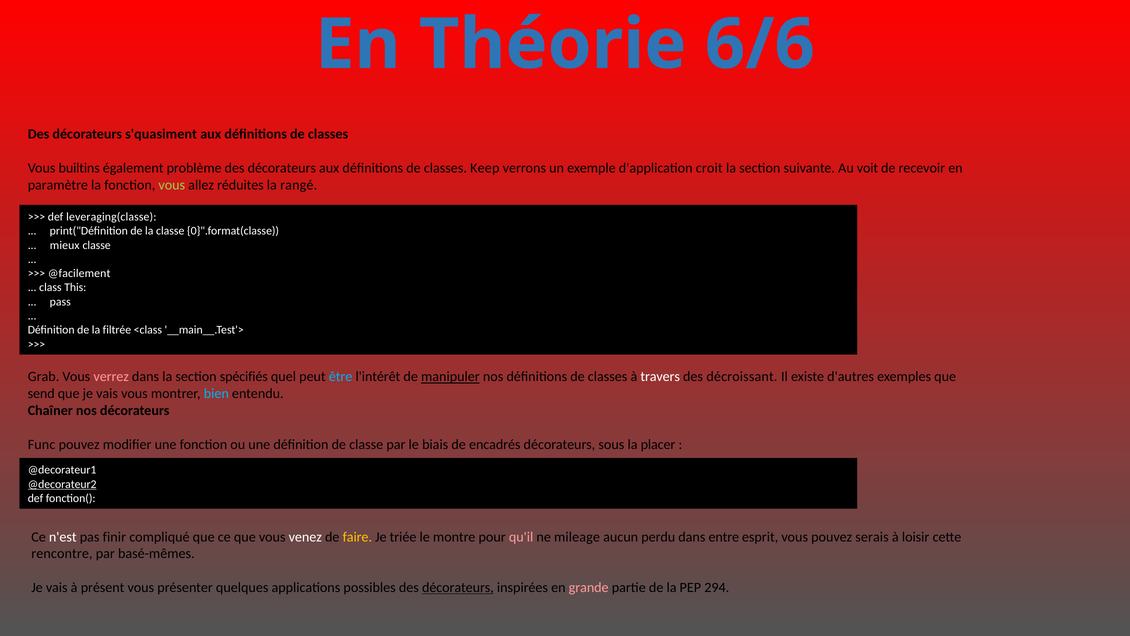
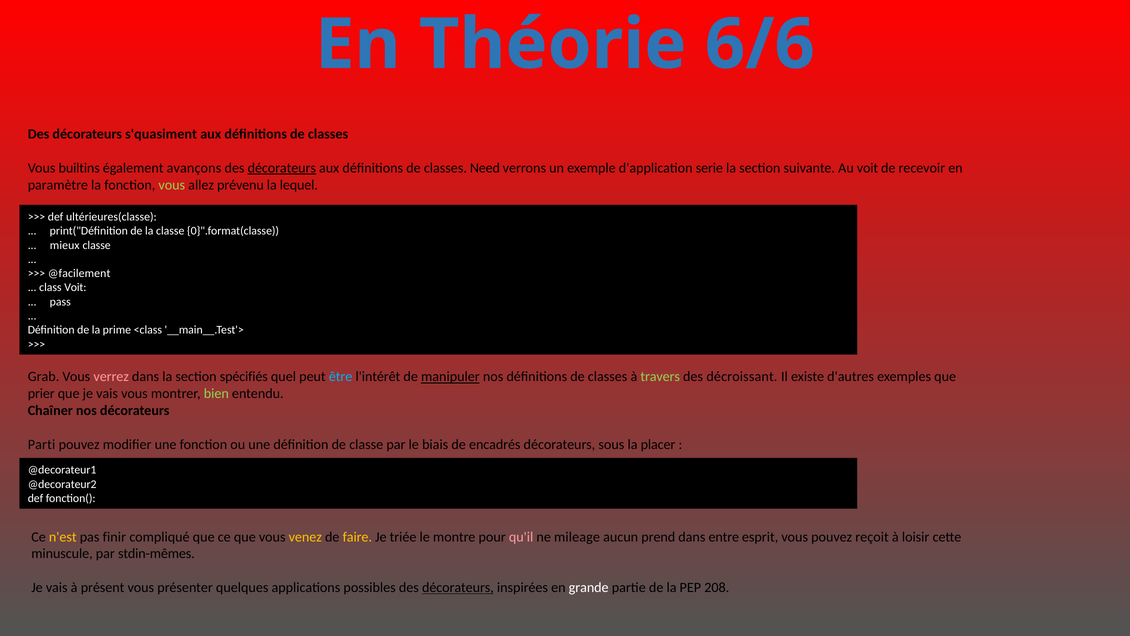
problème: problème -> avançons (194, 168)
décorateurs underline: none -> present (282, 168)
Keep: Keep -> Need (485, 168)
croit: croit -> serie (709, 168)
réduites: réduites -> prévenu (240, 185)
rangé: rangé -> lequel (299, 185)
leveraging(classe: leveraging(classe -> ultérieures(classe (111, 217)
class This: This -> Voit (75, 287)
filtrée: filtrée -> prime (117, 330)
travers colour: white -> light green (660, 377)
send: send -> prier (41, 394)
bien colour: light blue -> light green (216, 394)
Func: Func -> Parti (42, 444)
@decorateur2 underline: present -> none (62, 484)
n'est colour: white -> yellow (63, 537)
venez colour: white -> yellow (305, 537)
perdu: perdu -> prend (658, 537)
serais: serais -> reçoit (872, 537)
rencontre: rencontre -> minuscule (62, 553)
basé-mêmes: basé-mêmes -> stdin-mêmes (156, 553)
grande colour: pink -> white (589, 587)
294: 294 -> 208 (717, 587)
